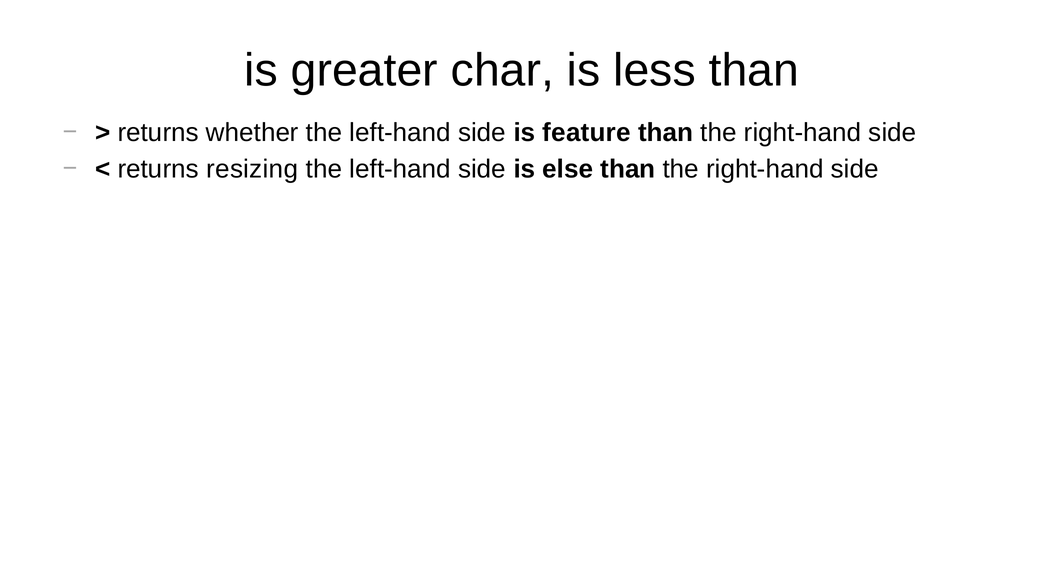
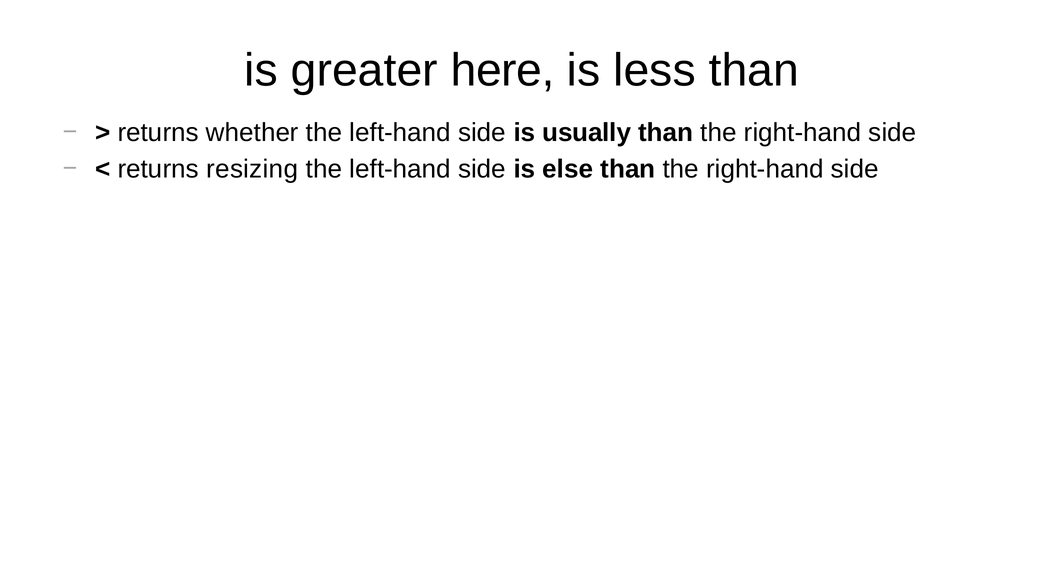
char: char -> here (503, 70)
feature: feature -> usually (587, 133)
